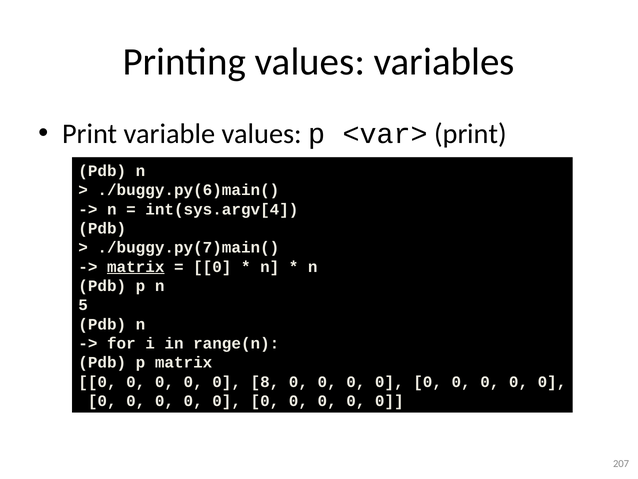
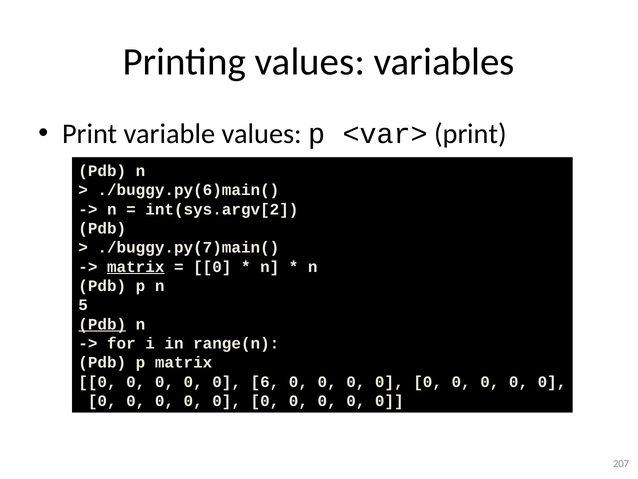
int(sys.argv[4: int(sys.argv[4 -> int(sys.argv[2 (222, 209)
Pdb underline: none -> present (102, 324)
8: 8 -> 6 (265, 381)
